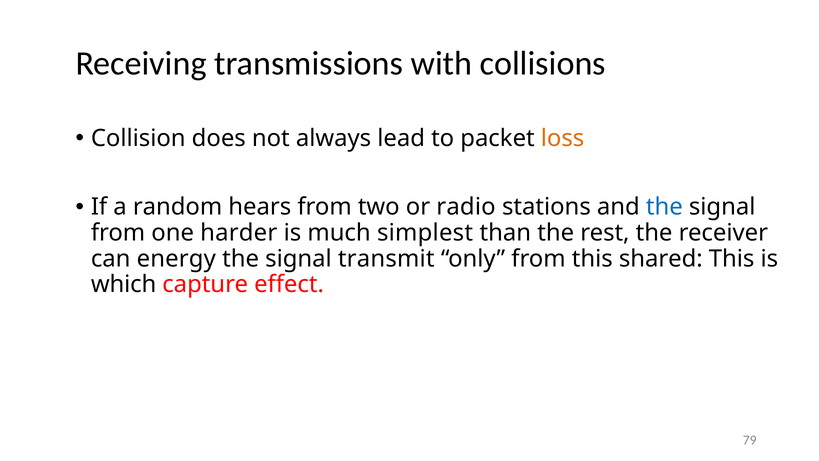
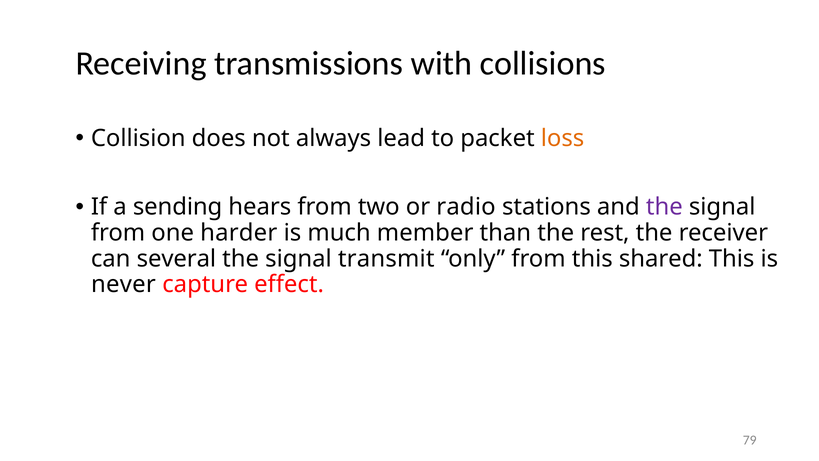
random: random -> sending (178, 207)
the colour: blue -> purple (664, 207)
simplest: simplest -> member (425, 233)
energy: energy -> several (176, 258)
which: which -> never (123, 284)
